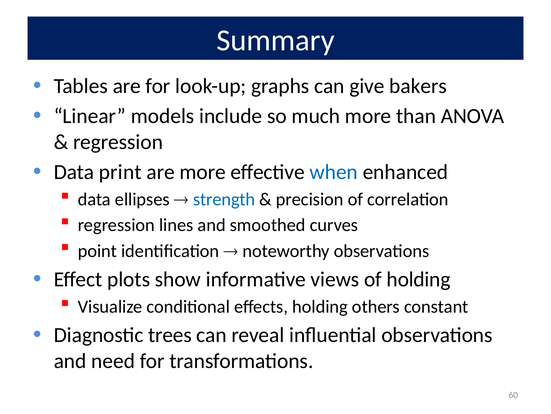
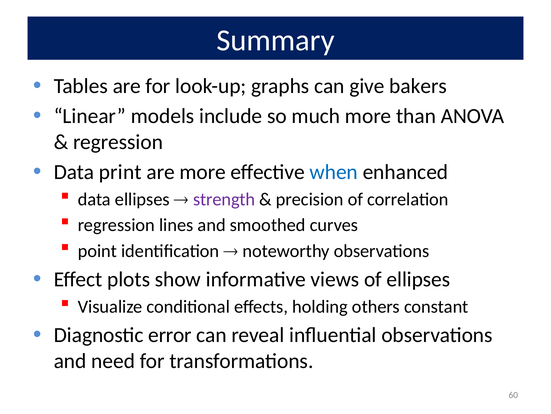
strength colour: blue -> purple (224, 199)
of holding: holding -> ellipses (418, 279)
trees: trees -> error (170, 335)
